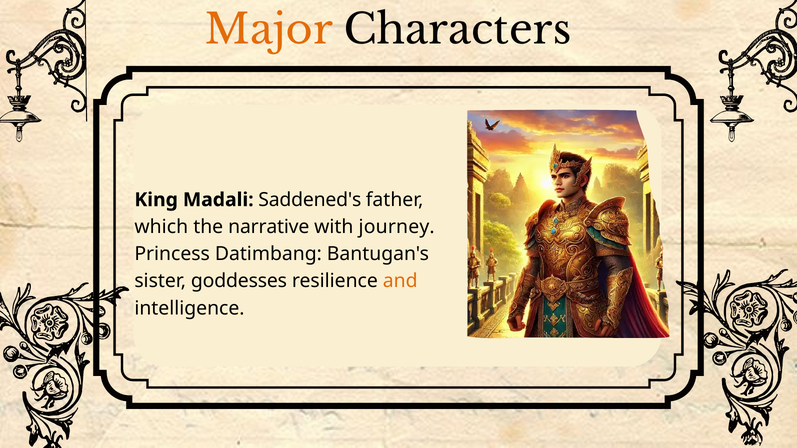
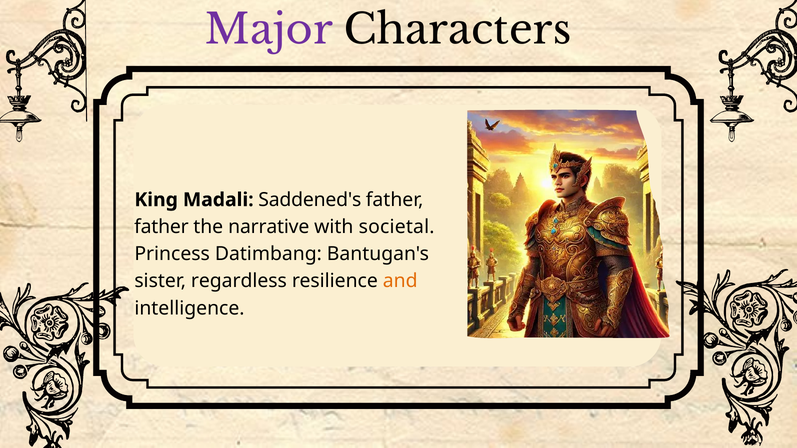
Major colour: orange -> purple (269, 30)
which: which -> father (161, 227)
journey: journey -> societal (397, 227)
goddesses: goddesses -> regardless (239, 281)
